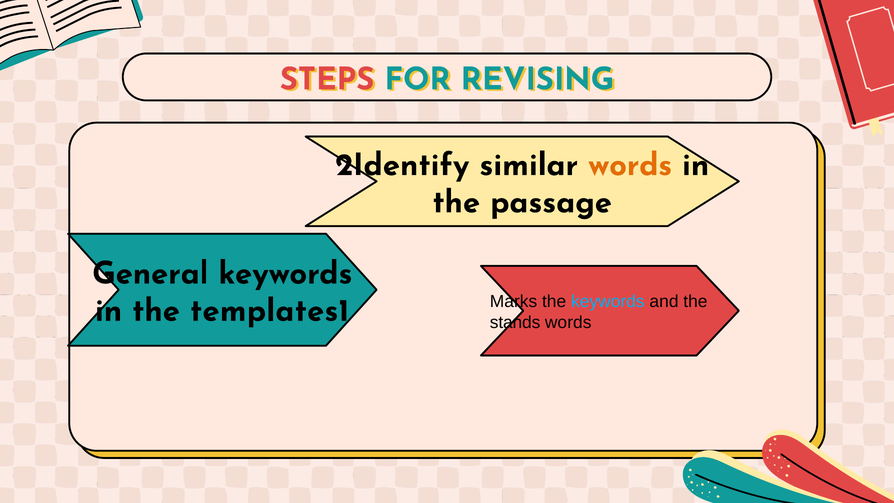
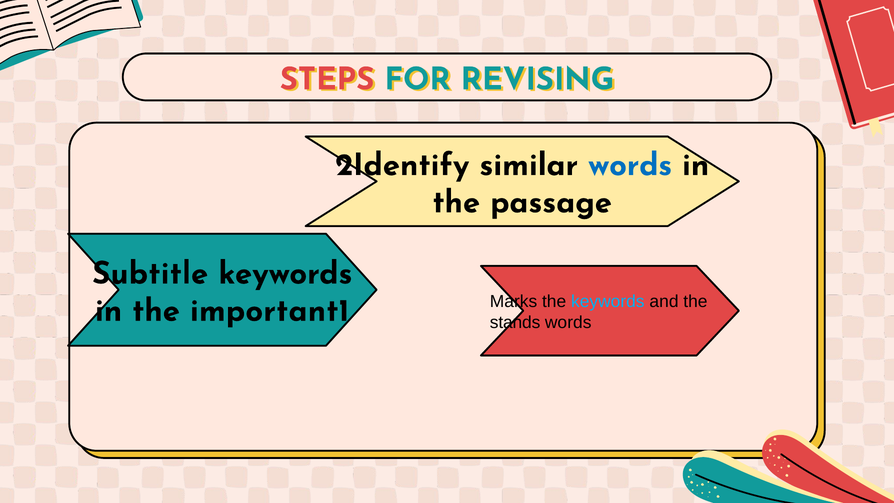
words colour: orange -> blue (630, 165)
General: General -> Subtitle (150, 273)
templates1: templates1 -> important1 (270, 310)
